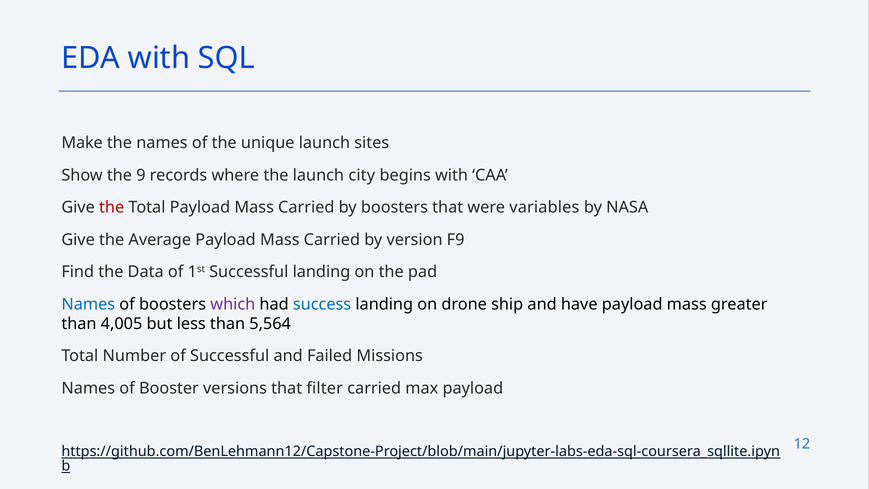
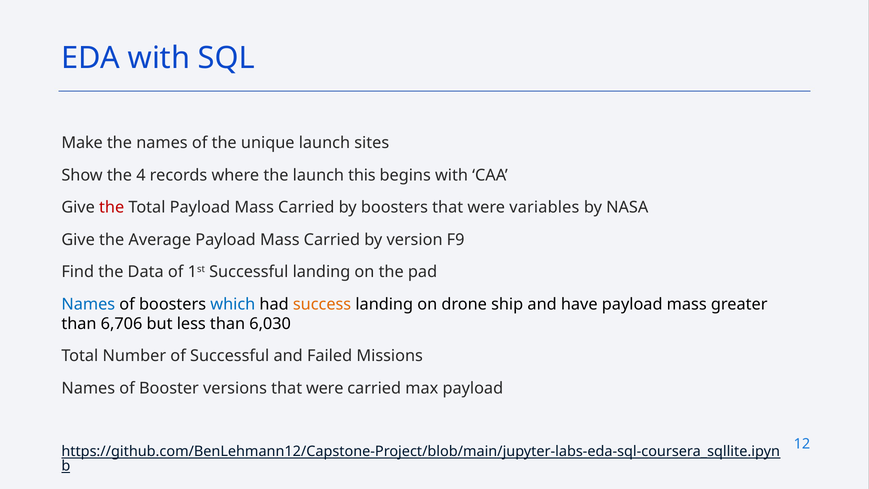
9: 9 -> 4 (141, 175)
city: city -> this (362, 175)
which colour: purple -> blue (233, 304)
success colour: blue -> orange (322, 304)
4,005: 4,005 -> 6,706 (122, 324)
5,564: 5,564 -> 6,030 (270, 324)
versions that filter: filter -> were (325, 388)
